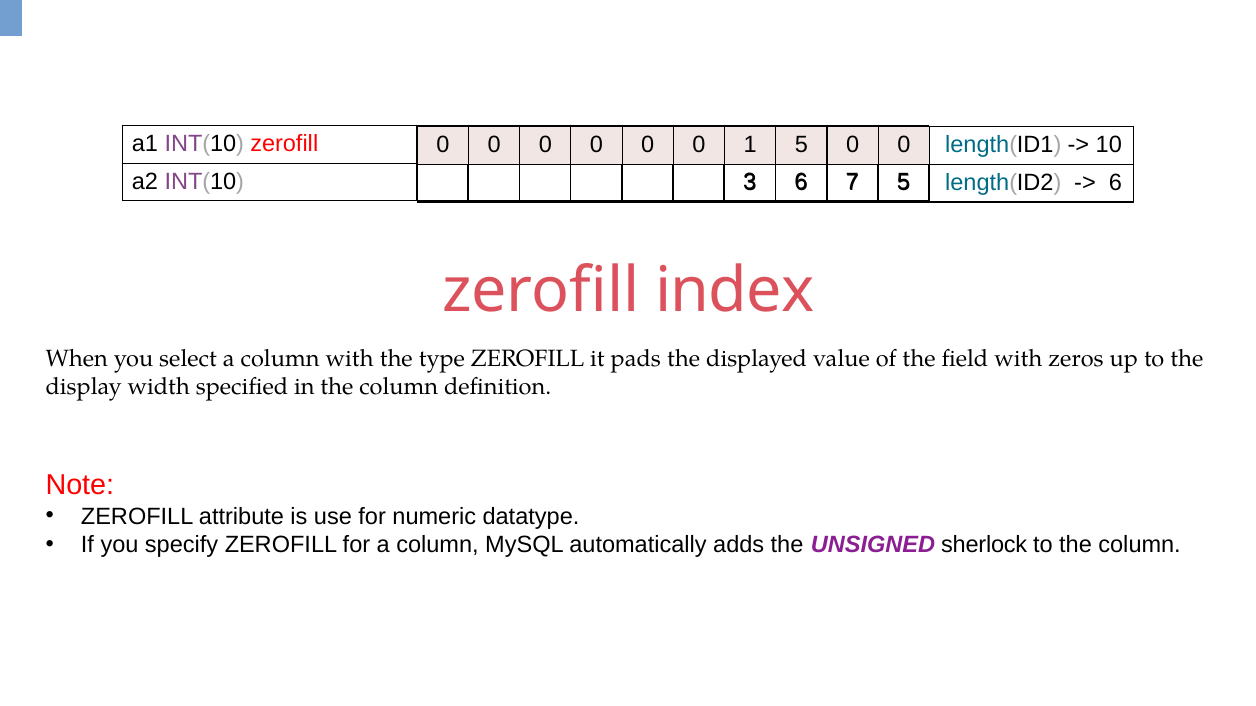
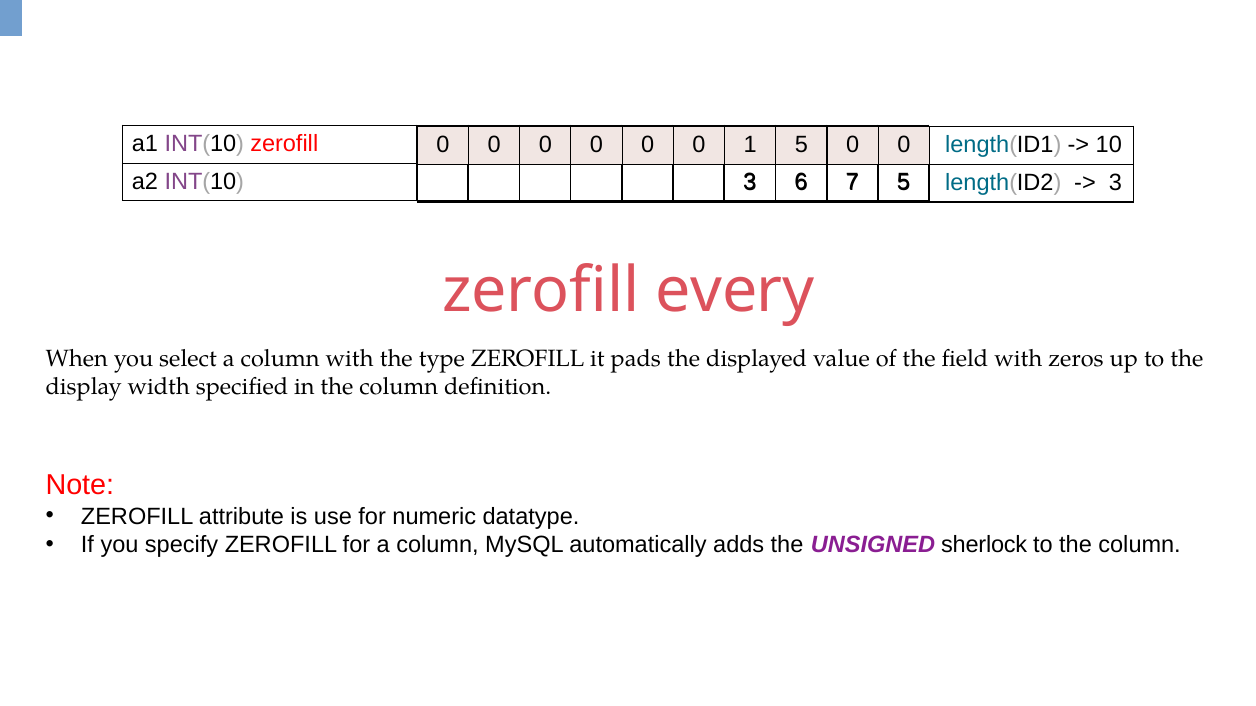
6: 6 -> 3 (1115, 183)
index: index -> every (735, 291)
